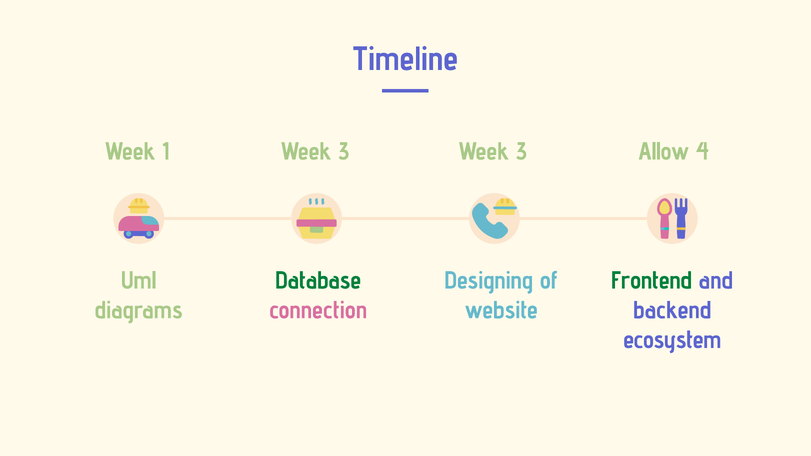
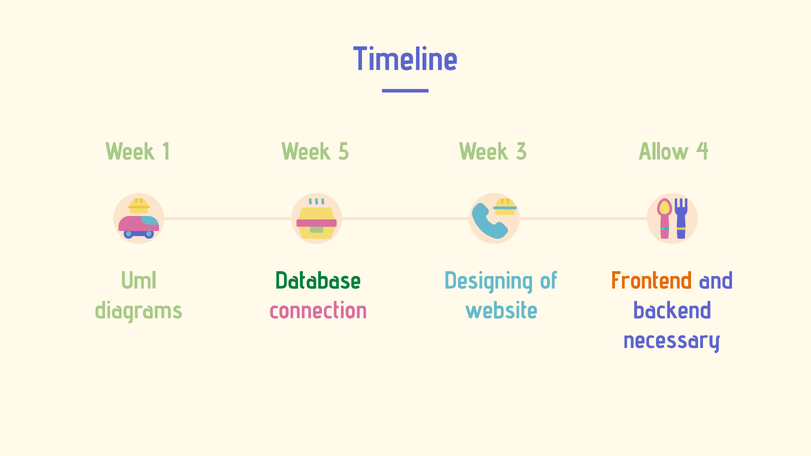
1 Week 3: 3 -> 5 (344, 151)
Frontend colour: green -> orange (652, 280)
ecosystem: ecosystem -> necessary (672, 340)
